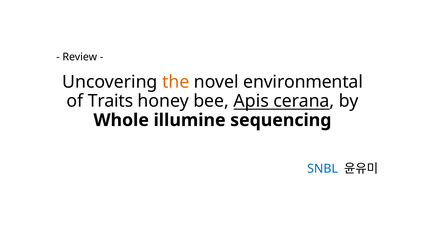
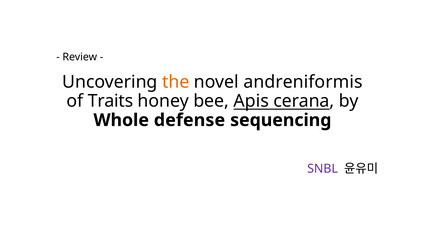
environmental: environmental -> andreniformis (303, 82)
illumine: illumine -> defense (189, 120)
SNBL colour: blue -> purple (323, 169)
